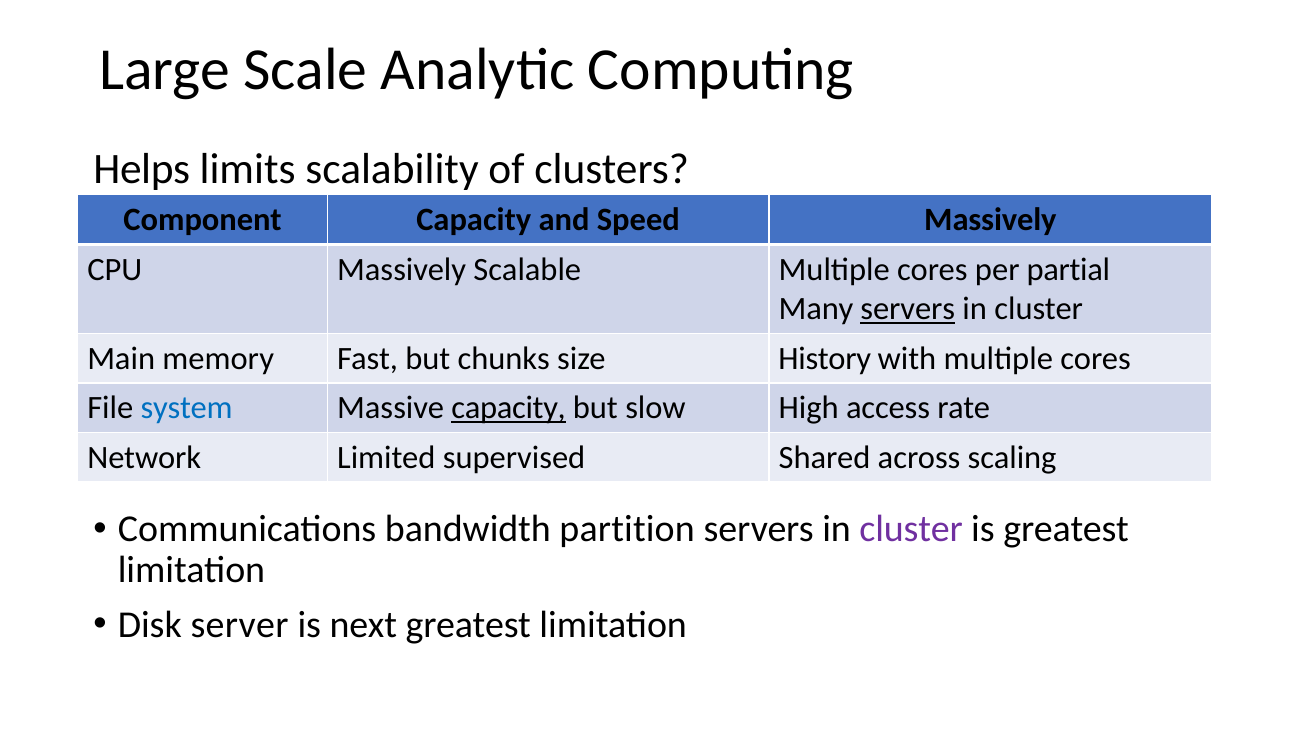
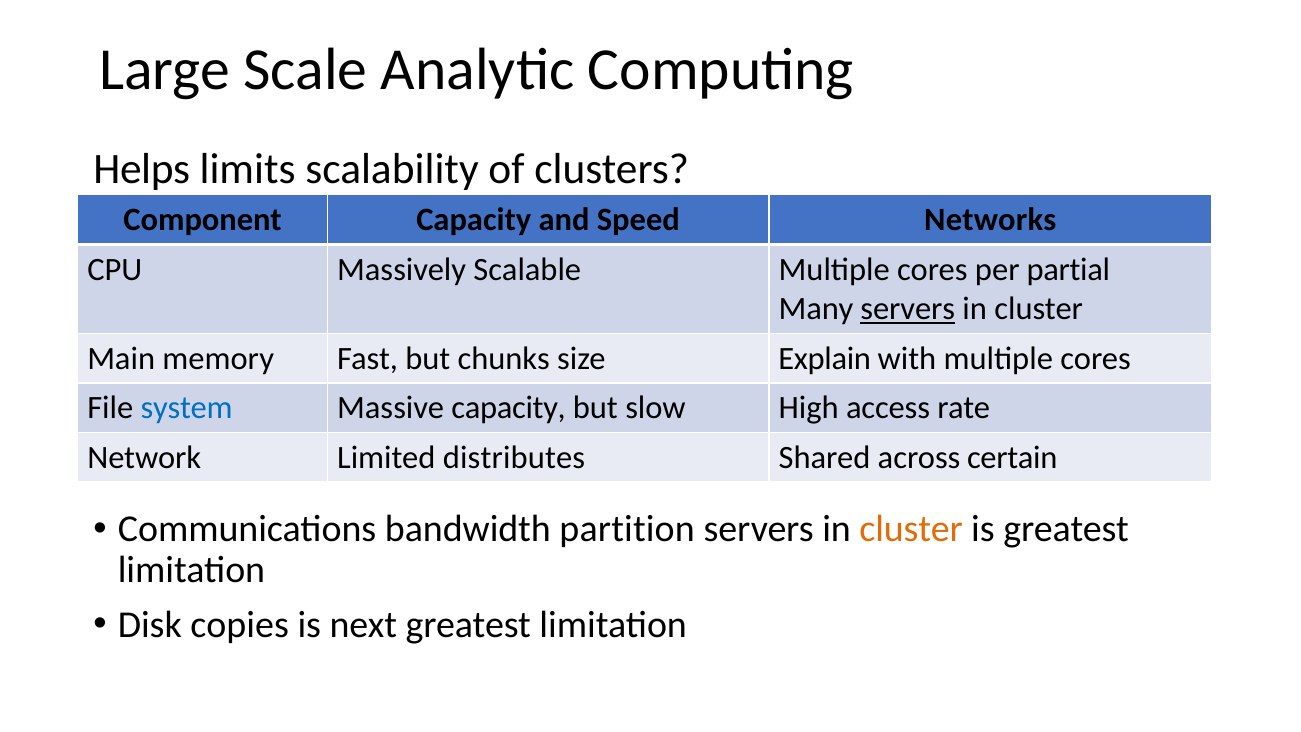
Speed Massively: Massively -> Networks (990, 220)
History: History -> Explain (825, 358)
capacity underline: present -> none (509, 408)
supervised: supervised -> distributes (514, 457)
scaling: scaling -> certain (1012, 457)
cluster colour: purple -> orange (911, 529)
server: server -> copies (240, 624)
